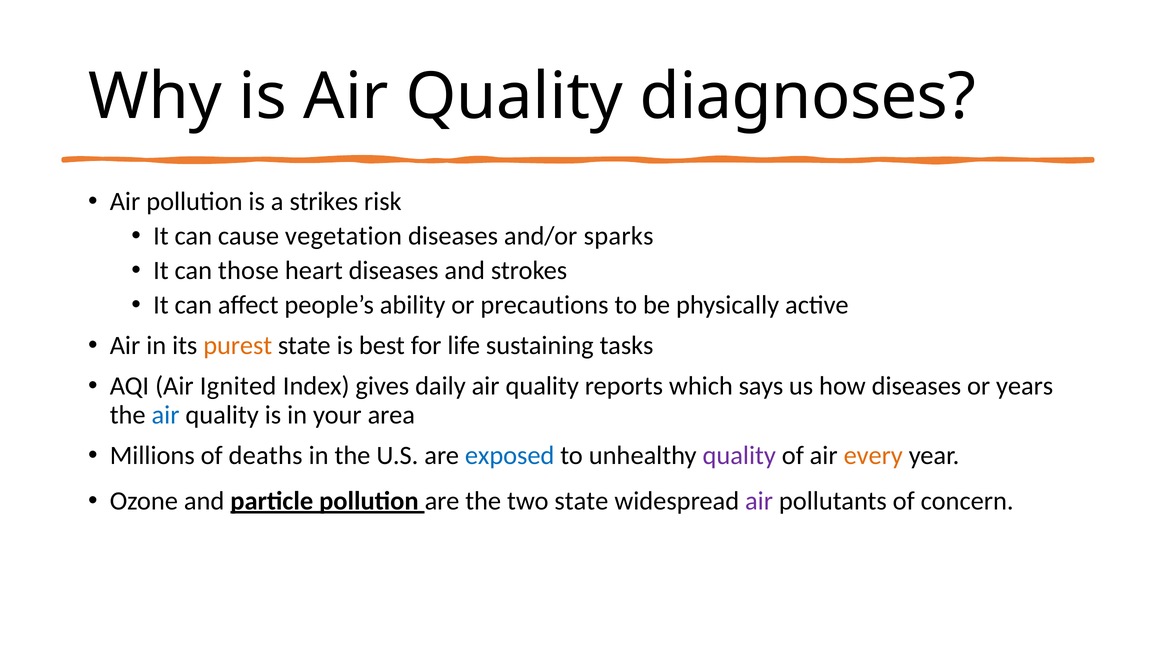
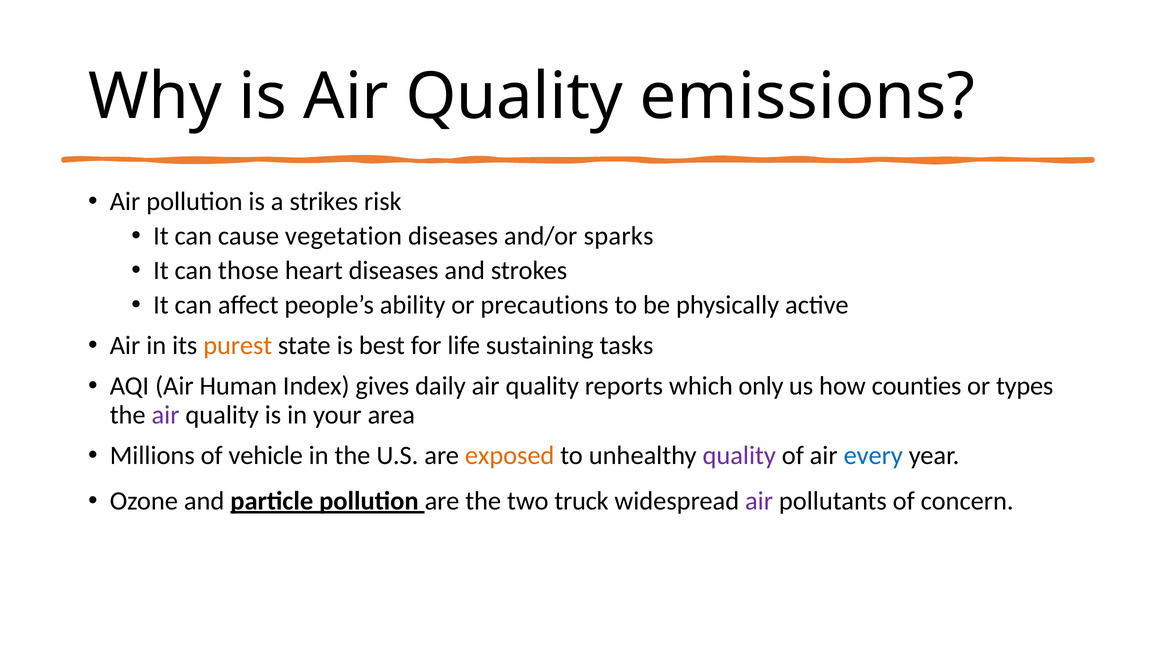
diagnoses: diagnoses -> emissions (808, 97)
Ignited: Ignited -> Human (238, 386)
says: says -> only (761, 386)
how diseases: diseases -> counties (917, 386)
years: years -> types (1025, 386)
air colour: blue -> purple (166, 415)
deaths: deaths -> vehicle (266, 456)
exposed colour: blue -> orange (510, 456)
every colour: orange -> blue (873, 456)
two state: state -> truck (582, 501)
